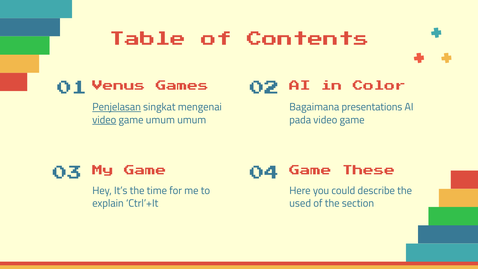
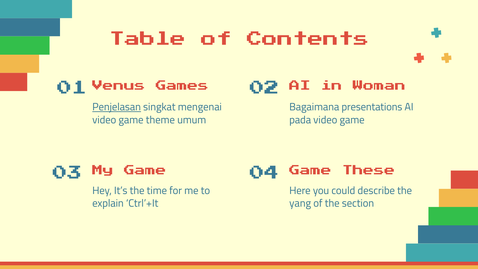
Color: Color -> Woman (379, 88)
video underline: present -> none (104, 120)
game umum: umum -> theme (160, 120)
used: used -> yang (300, 203)
